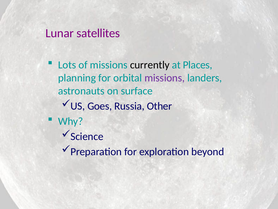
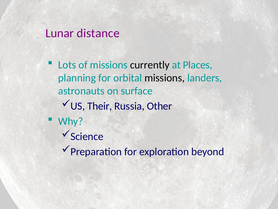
satellites: satellites -> distance (98, 33)
missions colour: purple -> black (165, 78)
Goes: Goes -> Their (100, 106)
